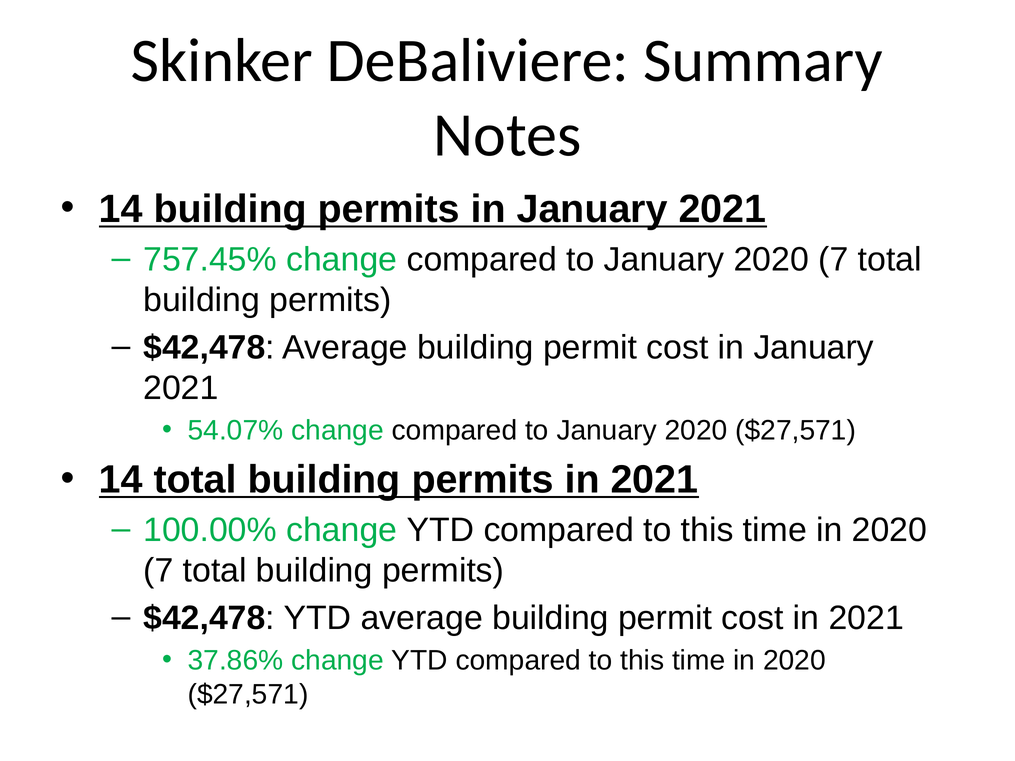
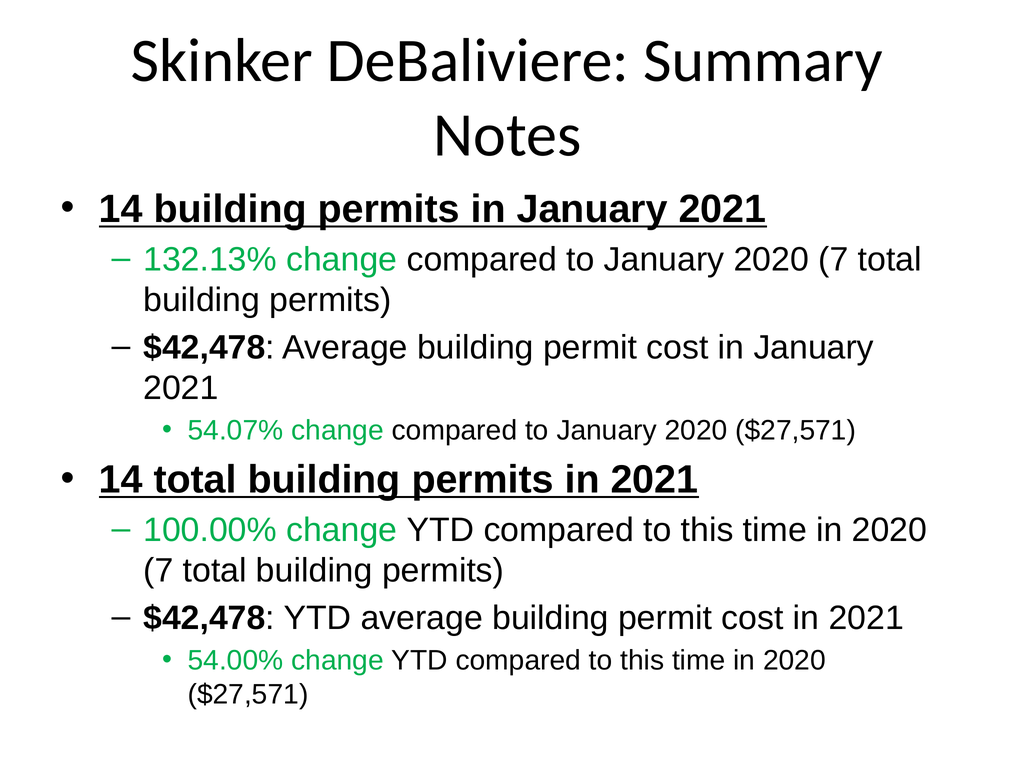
757.45%: 757.45% -> 132.13% (210, 260)
37.86%: 37.86% -> 54.00% (236, 661)
